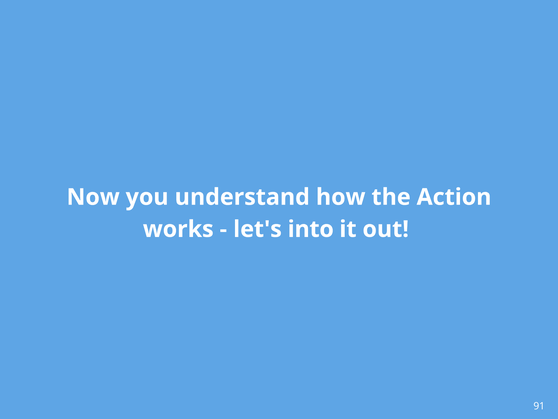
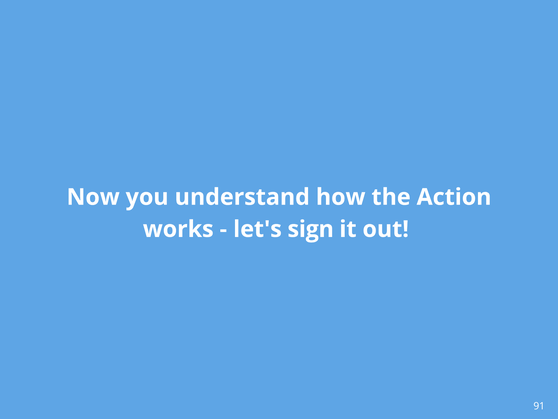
into: into -> sign (311, 229)
